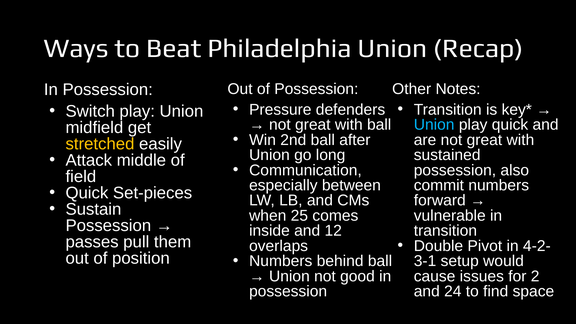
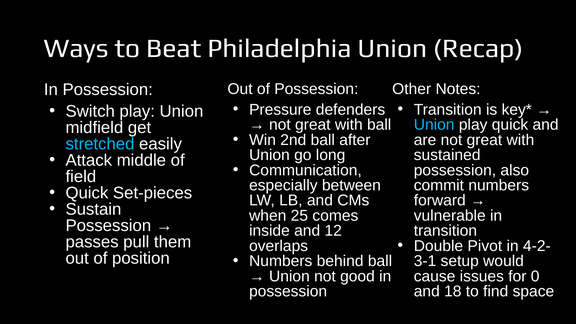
stretched colour: yellow -> light blue (100, 144)
2: 2 -> 0 (535, 276)
24: 24 -> 18 (453, 291)
